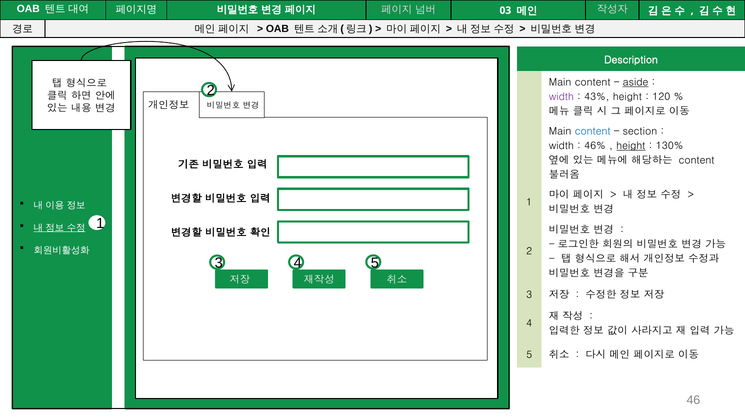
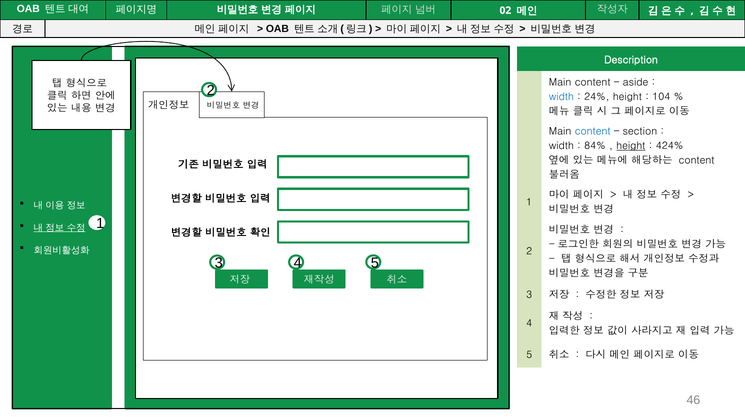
03: 03 -> 02 (505, 10)
aside underline: present -> none (636, 82)
width colour: purple -> blue (561, 97)
43%: 43% -> 24% (597, 97)
120: 120 -> 104 (661, 97)
46%: 46% -> 84% (595, 146)
130%: 130% -> 424% (670, 146)
